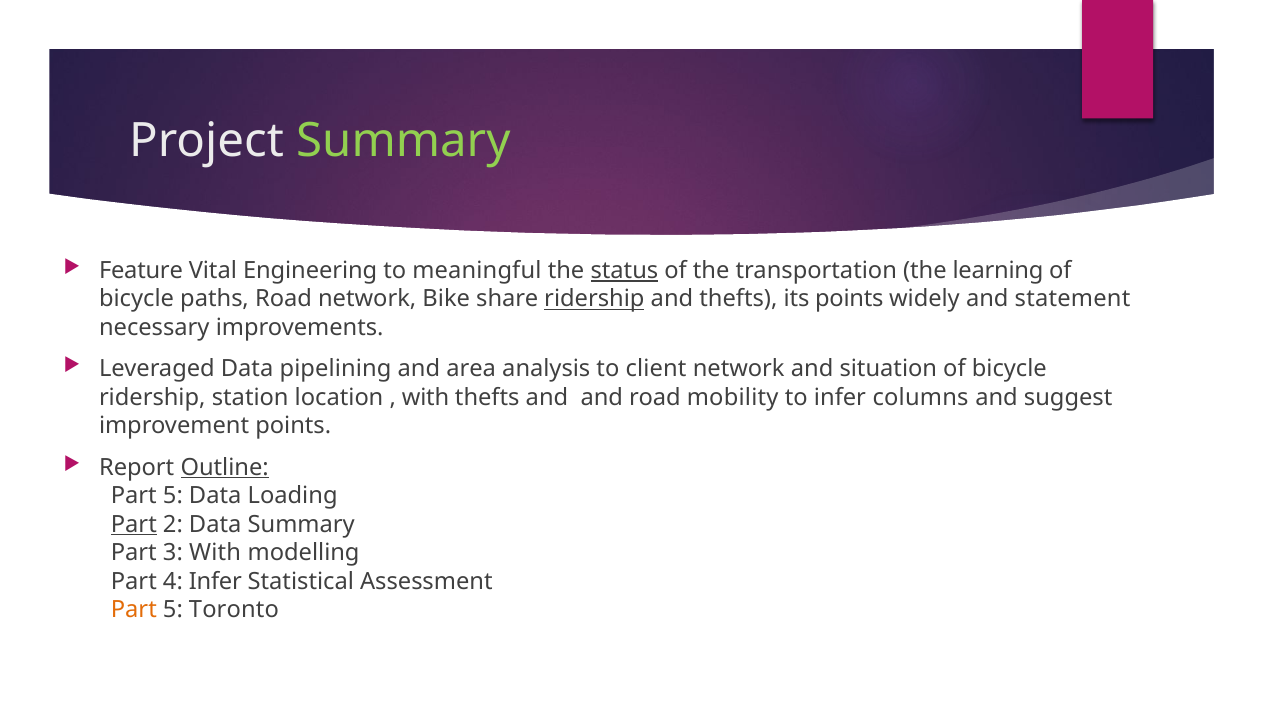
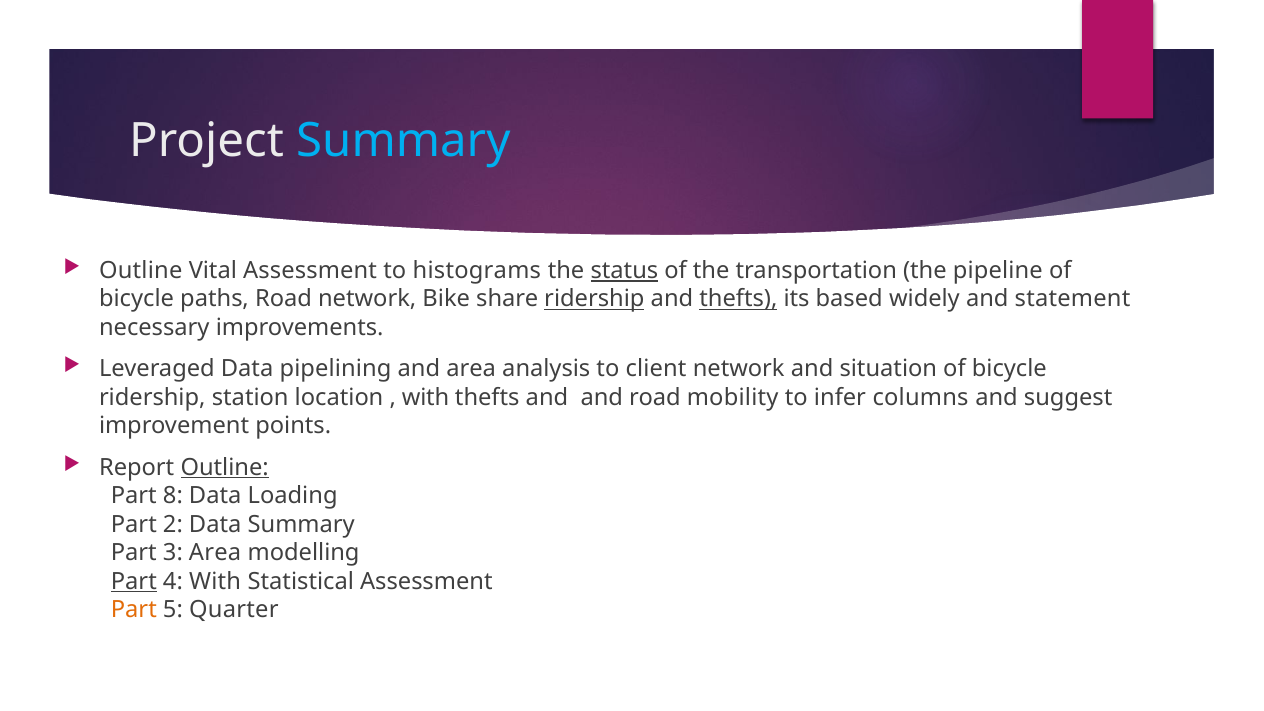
Summary colour: light green -> light blue (403, 141)
Feature: Feature -> Outline (141, 271)
Vital Engineering: Engineering -> Assessment (310, 271)
meaningful: meaningful -> histograms (477, 271)
learning: learning -> pipeline (998, 271)
thefts underline: none -> present (738, 299)
its points: points -> based (849, 299)
5: 5 -> 8 (173, 496)
Part underline: present -> none (134, 524)
3 With: With -> Area (215, 553)
Part underline: none -> present (134, 581)
4 Infer: Infer -> With (215, 581)
Toronto: Toronto -> Quarter (234, 610)
